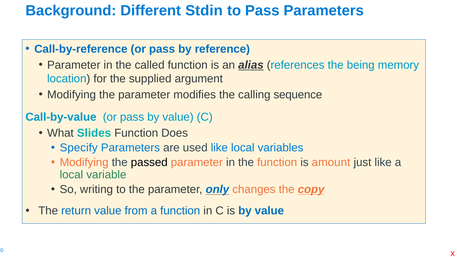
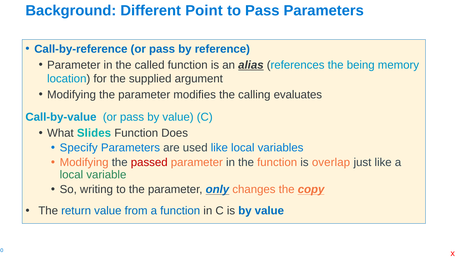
Stdin: Stdin -> Point (204, 11)
sequence: sequence -> evaluates (298, 95)
passed colour: black -> red (149, 162)
amount: amount -> overlap (331, 162)
